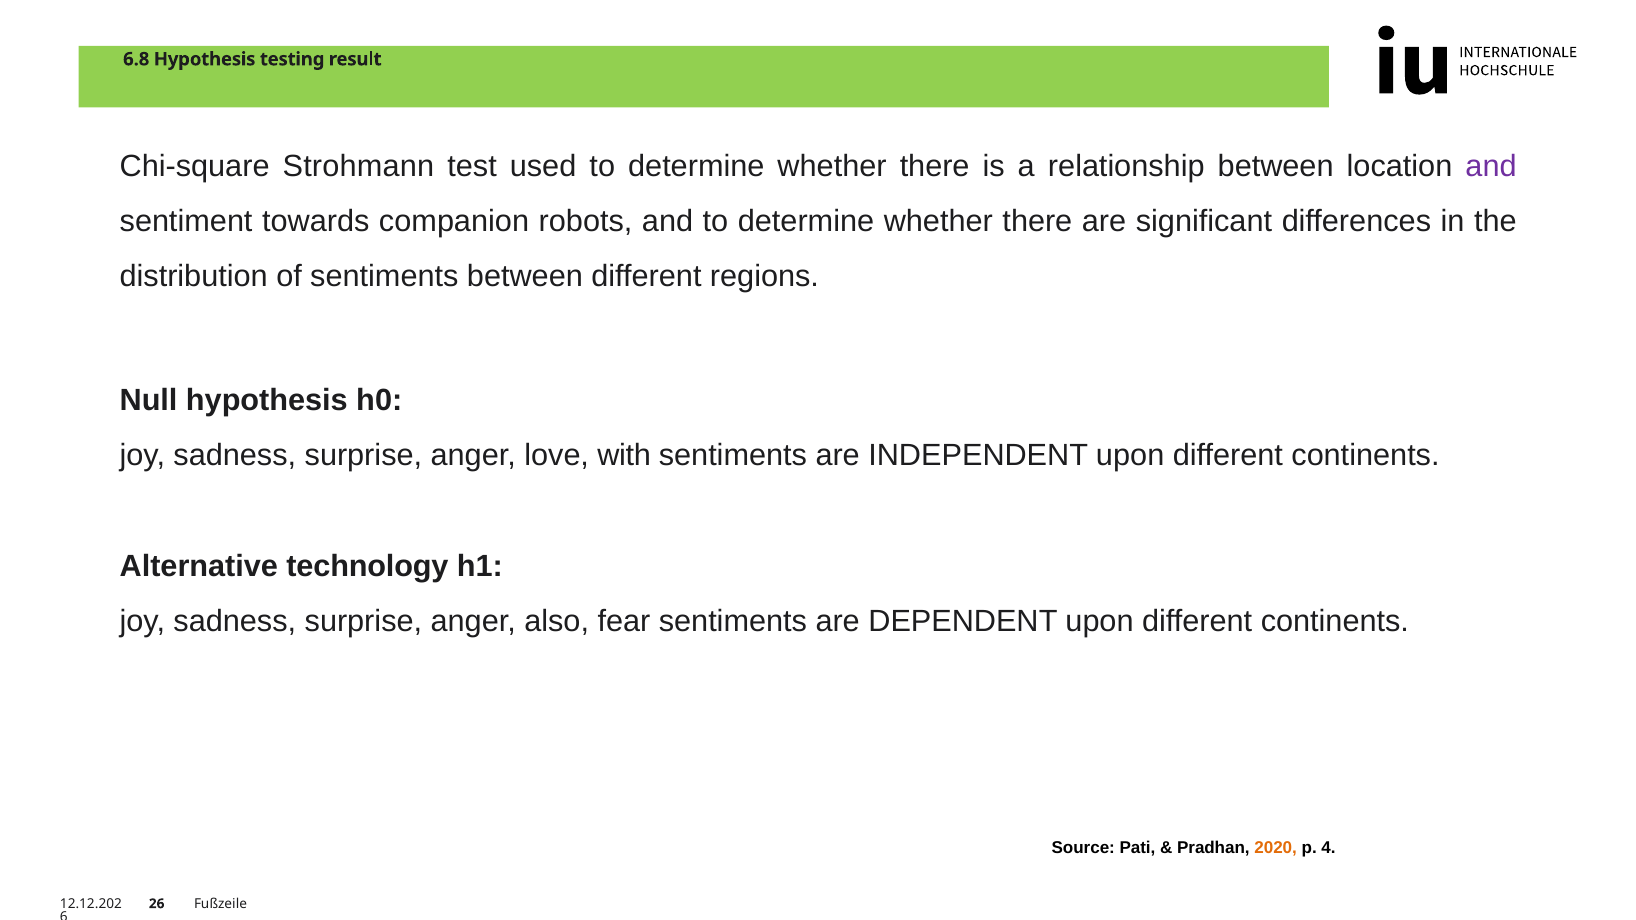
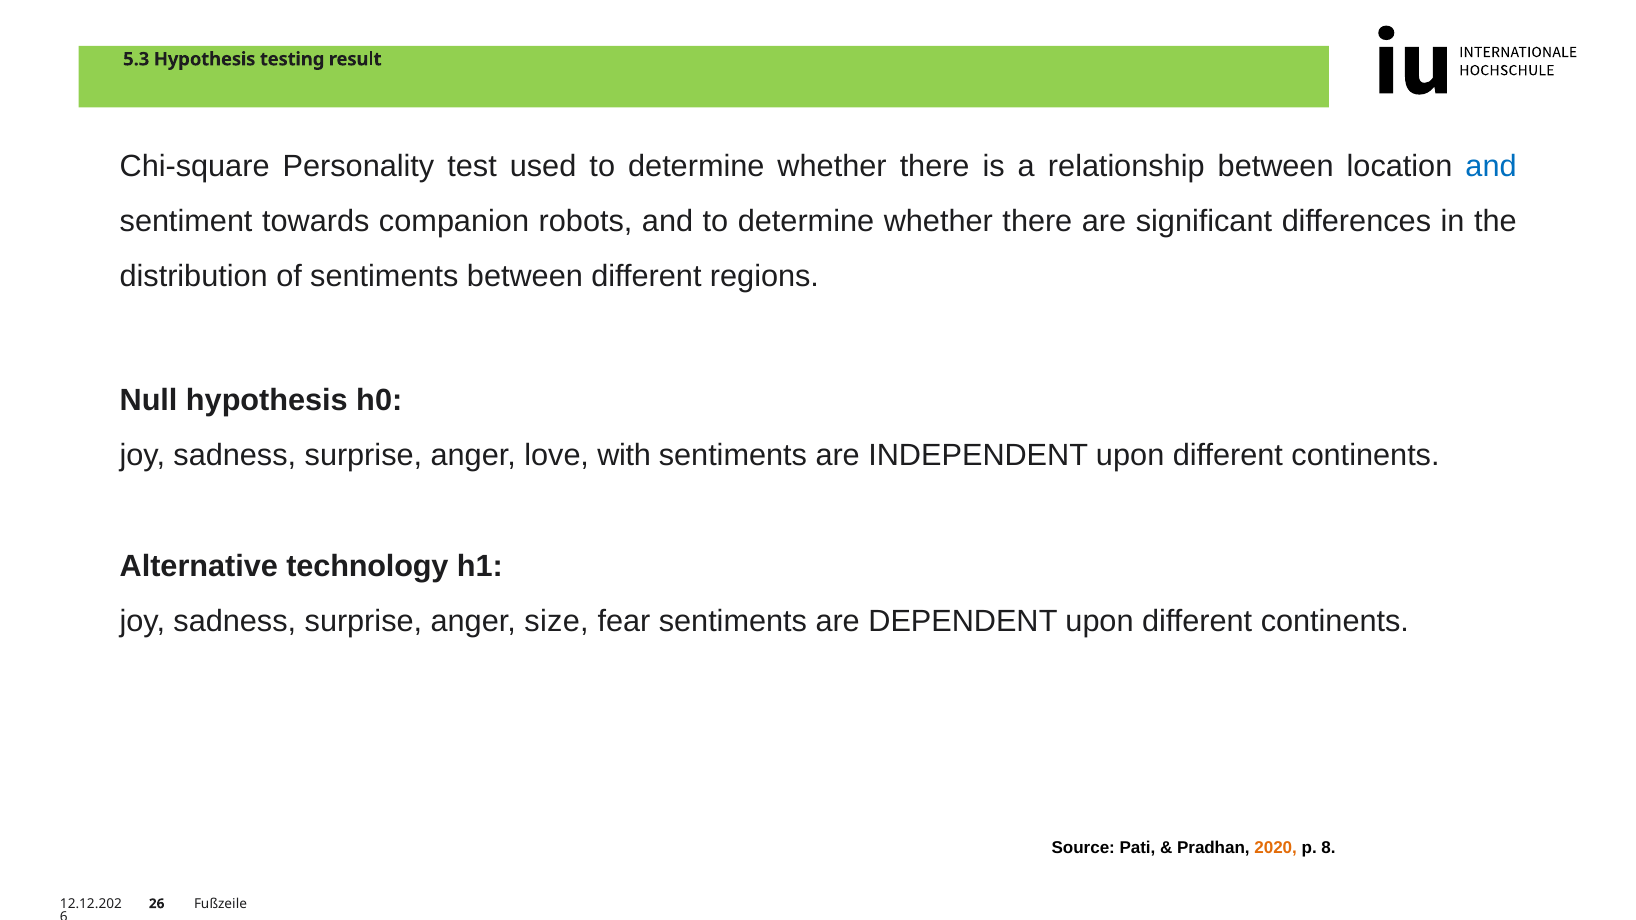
6.8: 6.8 -> 5.3 (136, 59)
Strohmann: Strohmann -> Personality (358, 166)
and colour: purple -> blue (1491, 166)
also: also -> size (556, 621)
4: 4 -> 8 (1329, 848)
